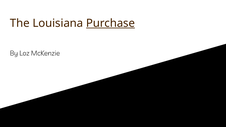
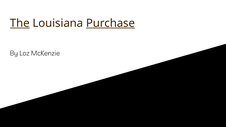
The underline: none -> present (20, 23)
